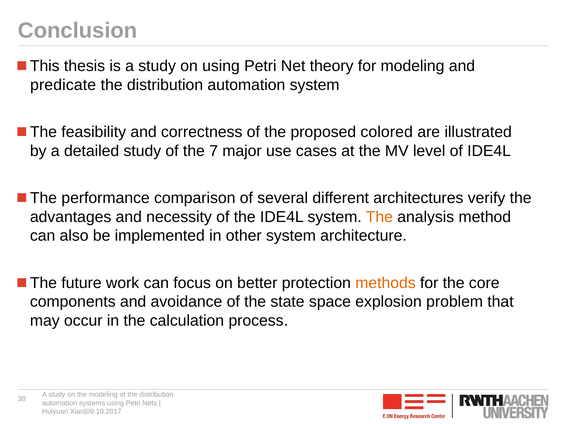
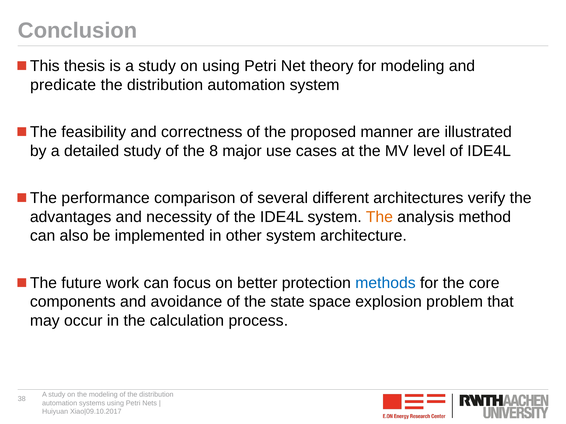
colored: colored -> manner (387, 132)
7: 7 -> 8 (214, 151)
methods colour: orange -> blue (385, 283)
